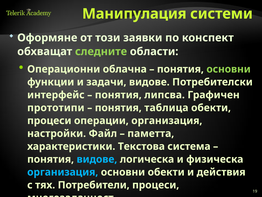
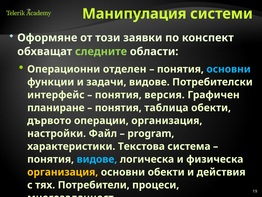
облачна: облачна -> отделен (125, 69)
основни colour: light green -> light blue (229, 69)
липсва: липсва -> версия (165, 95)
прототипи: прототипи -> планиране (56, 108)
процеси: процеси -> дървото (49, 120)
паметта: паметта -> program (151, 133)
организация colour: light blue -> yellow (63, 172)
